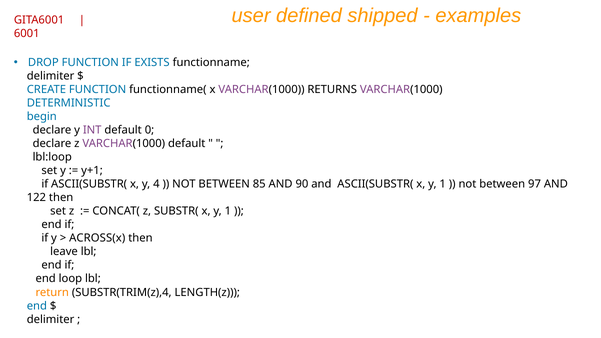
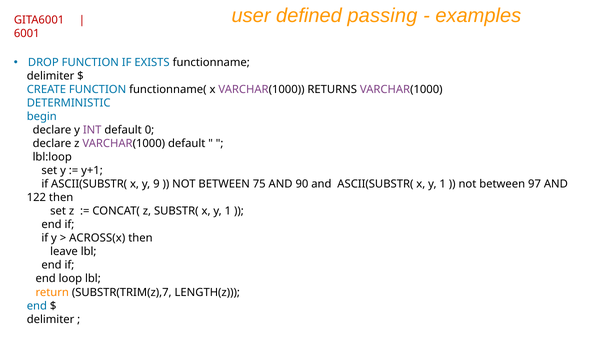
shipped: shipped -> passing (382, 16)
4: 4 -> 9 (156, 184)
85: 85 -> 75 (259, 184)
SUBSTR(TRIM(z),4: SUBSTR(TRIM(z),4 -> SUBSTR(TRIM(z),7 (122, 292)
